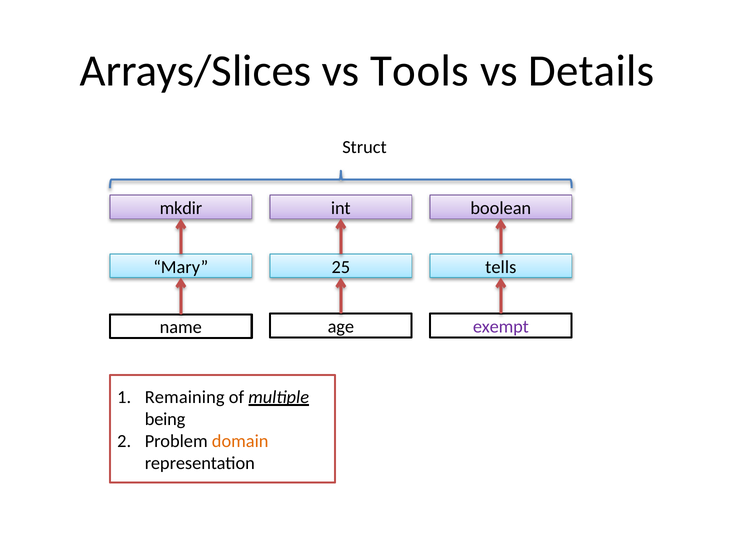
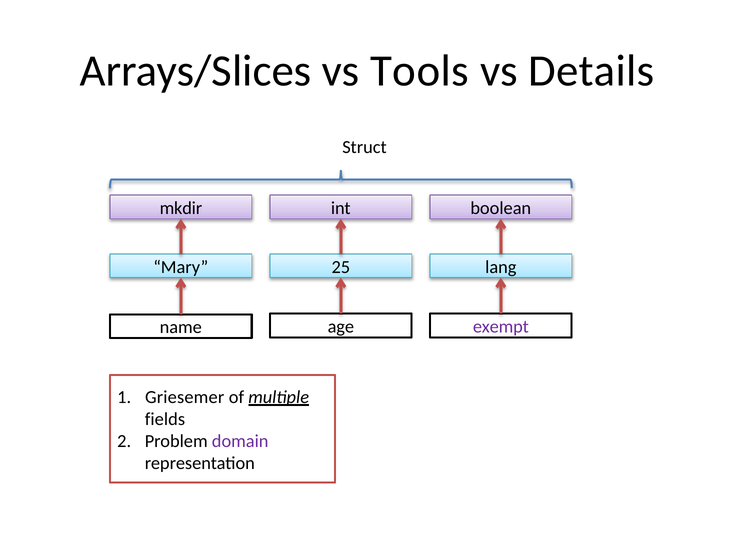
tells: tells -> lang (501, 267)
Remaining: Remaining -> Griesemer (185, 397)
being: being -> fields (165, 419)
domain colour: orange -> purple (240, 441)
